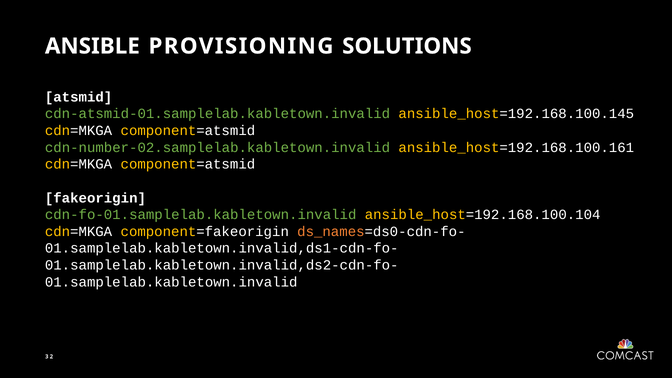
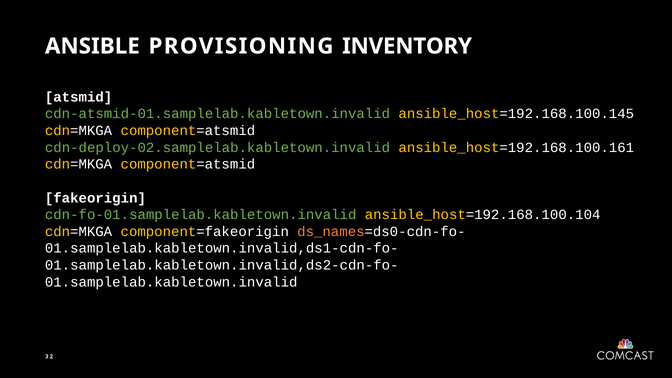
SOLUTIONS: SOLUTIONS -> INVENTORY (407, 46)
cdn-number-02.samplelab.kabletown.invalid: cdn-number-02.samplelab.kabletown.invalid -> cdn-deploy-02.samplelab.kabletown.invalid (218, 147)
